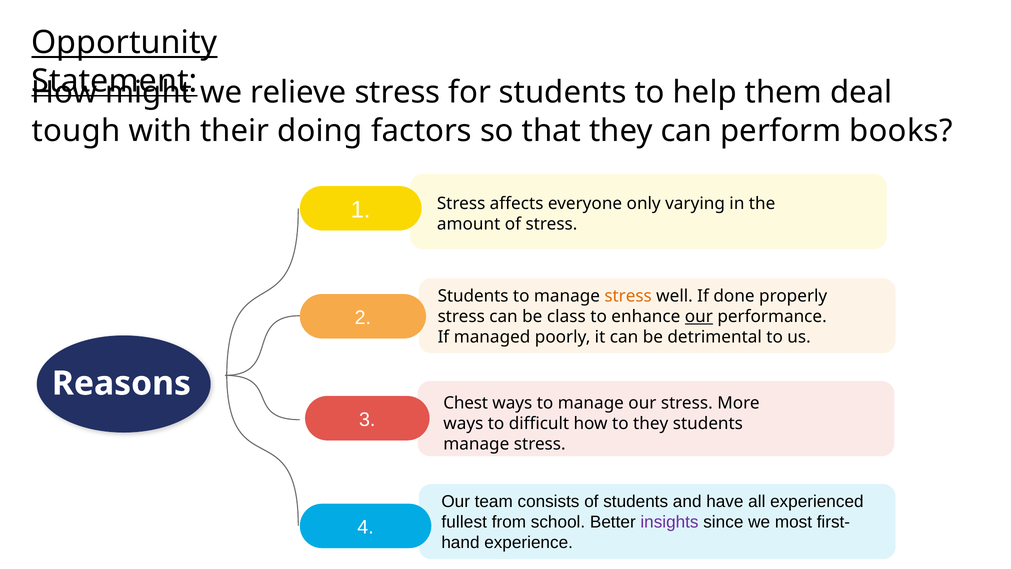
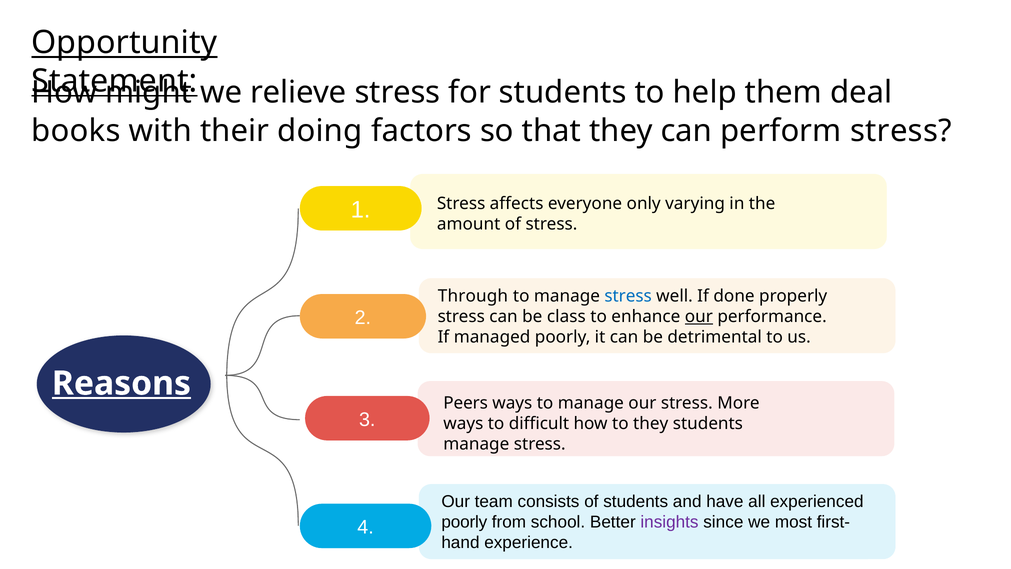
tough: tough -> books (76, 131)
perform books: books -> stress (901, 131)
Students: Students -> Through (473, 296)
stress colour: orange -> blue (628, 296)
Reasons underline: none -> present (121, 383)
Chest: Chest -> Peers (466, 403)
fullest: fullest -> poorly (464, 522)
